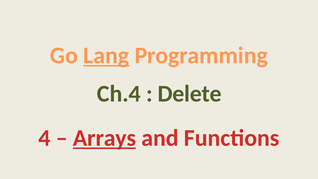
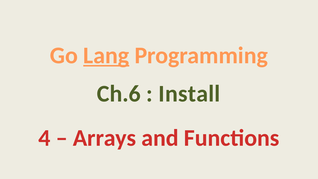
Ch.4: Ch.4 -> Ch.6 (119, 94)
Delete: Delete -> Install (189, 94)
Arrays underline: present -> none (105, 138)
